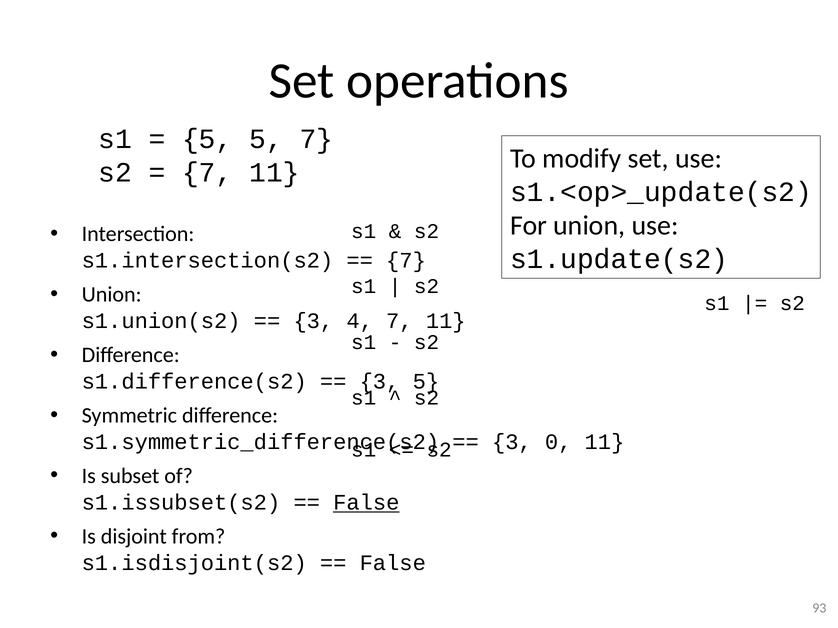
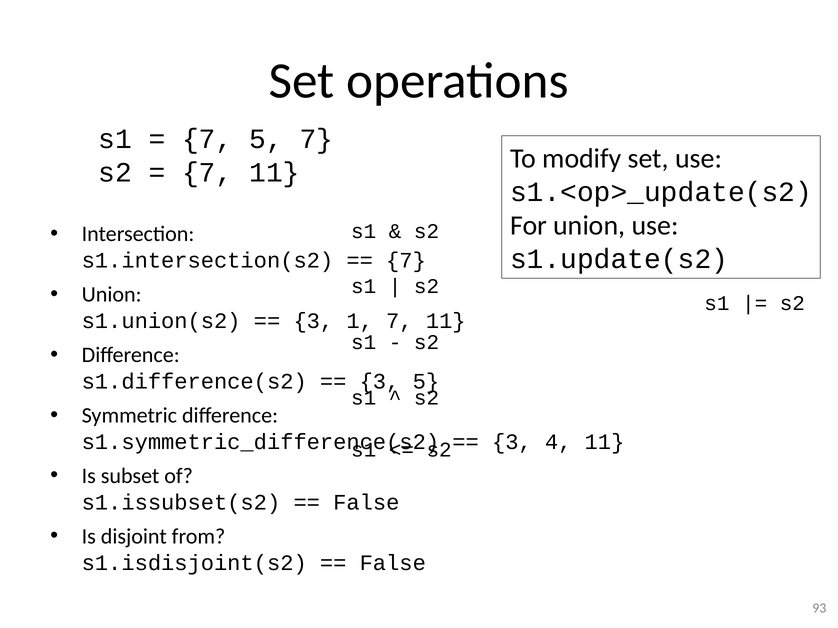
5: 5 -> 7 (207, 139)
4: 4 -> 1 (360, 321)
0: 0 -> 4 (558, 442)
False underline: present -> none (366, 503)
